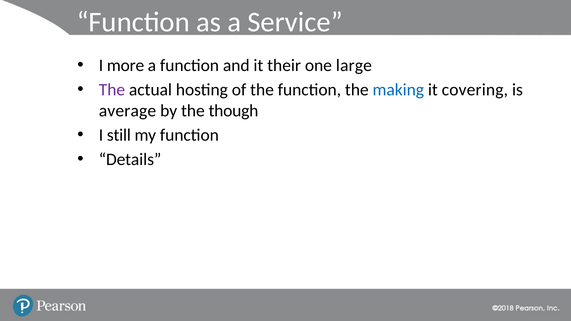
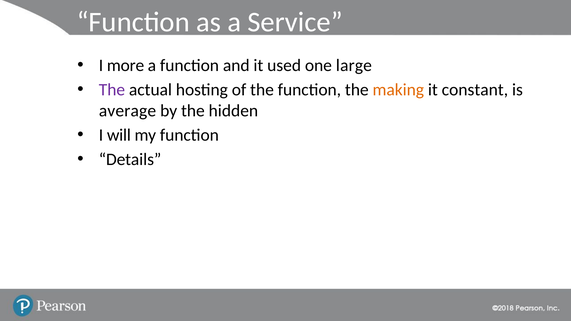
their: their -> used (284, 65)
making colour: blue -> orange (398, 90)
covering: covering -> constant (475, 90)
though: though -> hidden (233, 111)
still: still -> will (119, 135)
